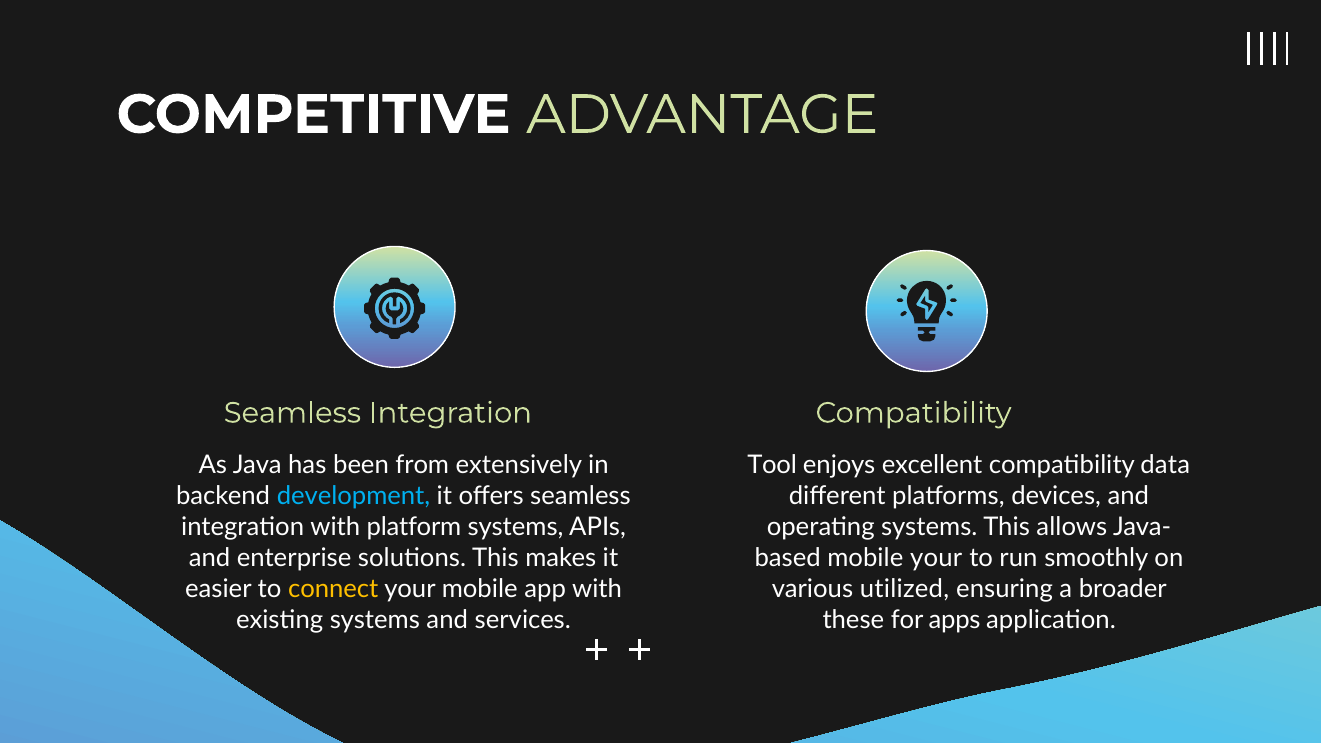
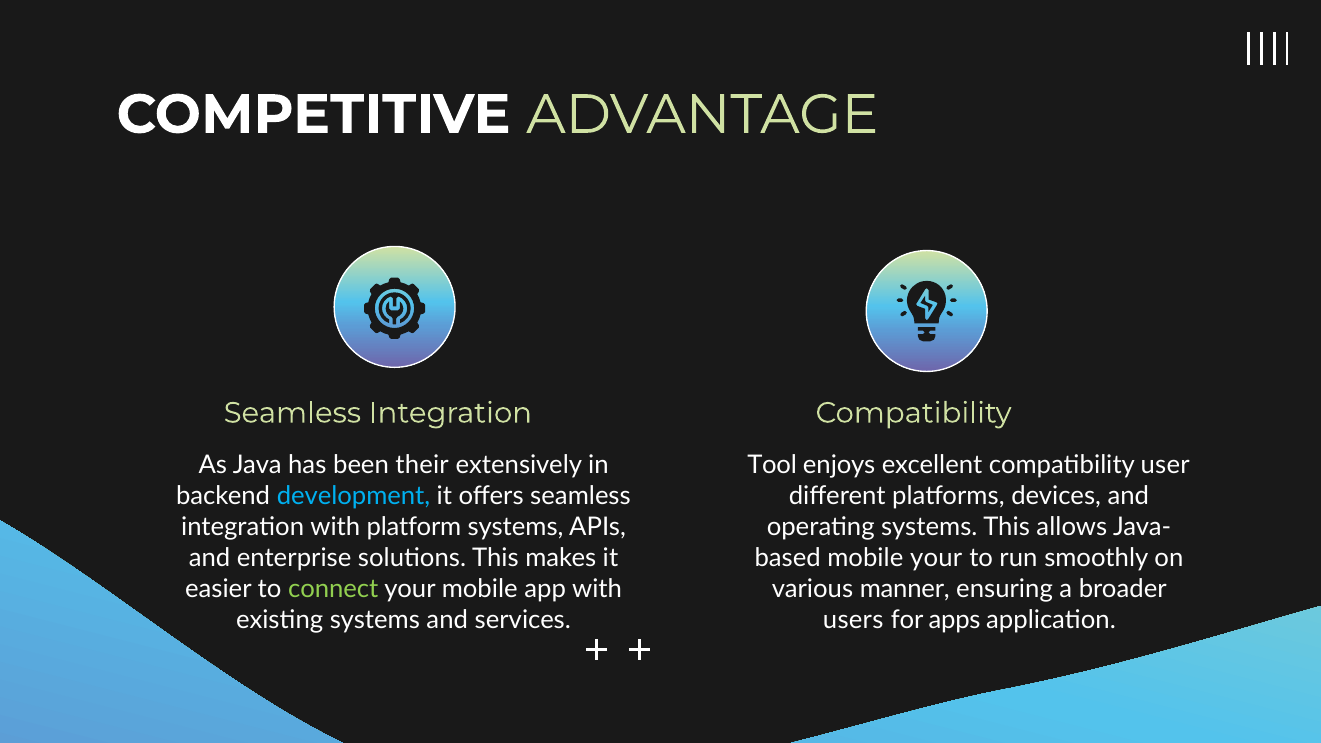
from: from -> their (422, 465)
data: data -> user (1165, 465)
connect colour: yellow -> light green (333, 589)
utilized: utilized -> manner (905, 589)
these: these -> users (853, 620)
